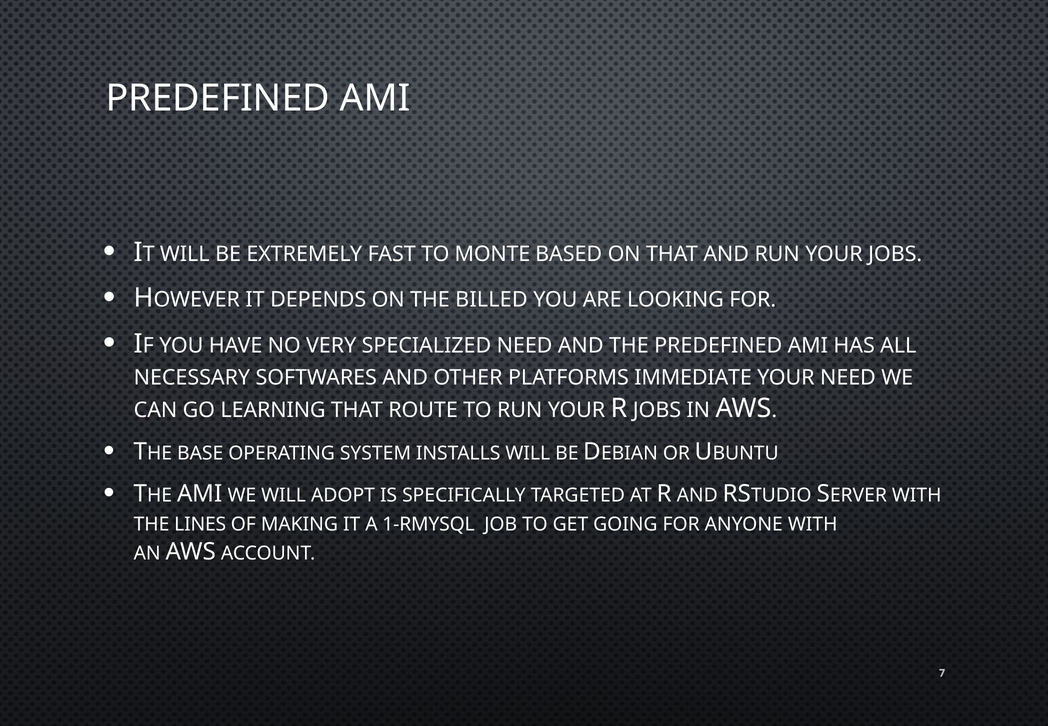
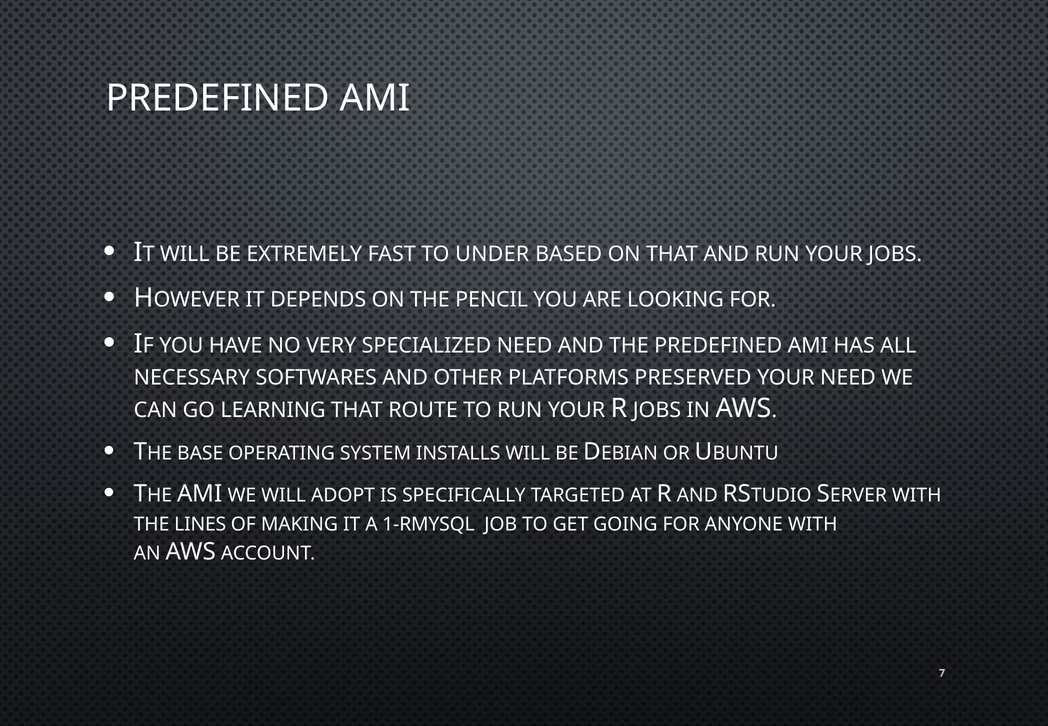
MONTE: MONTE -> UNDER (492, 254)
BILLED: BILLED -> PENCIL (492, 300)
IMMEDIATE: IMMEDIATE -> PRESERVED (693, 378)
